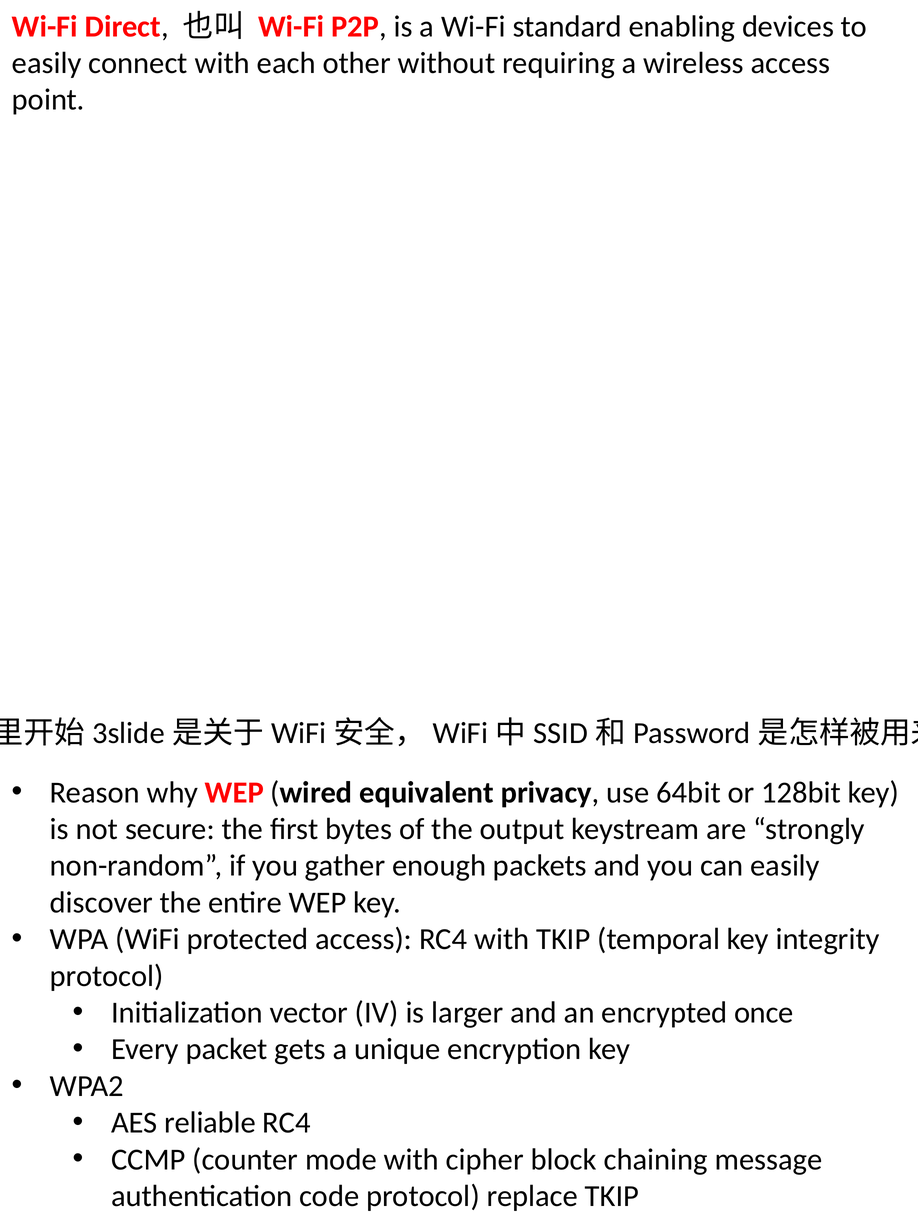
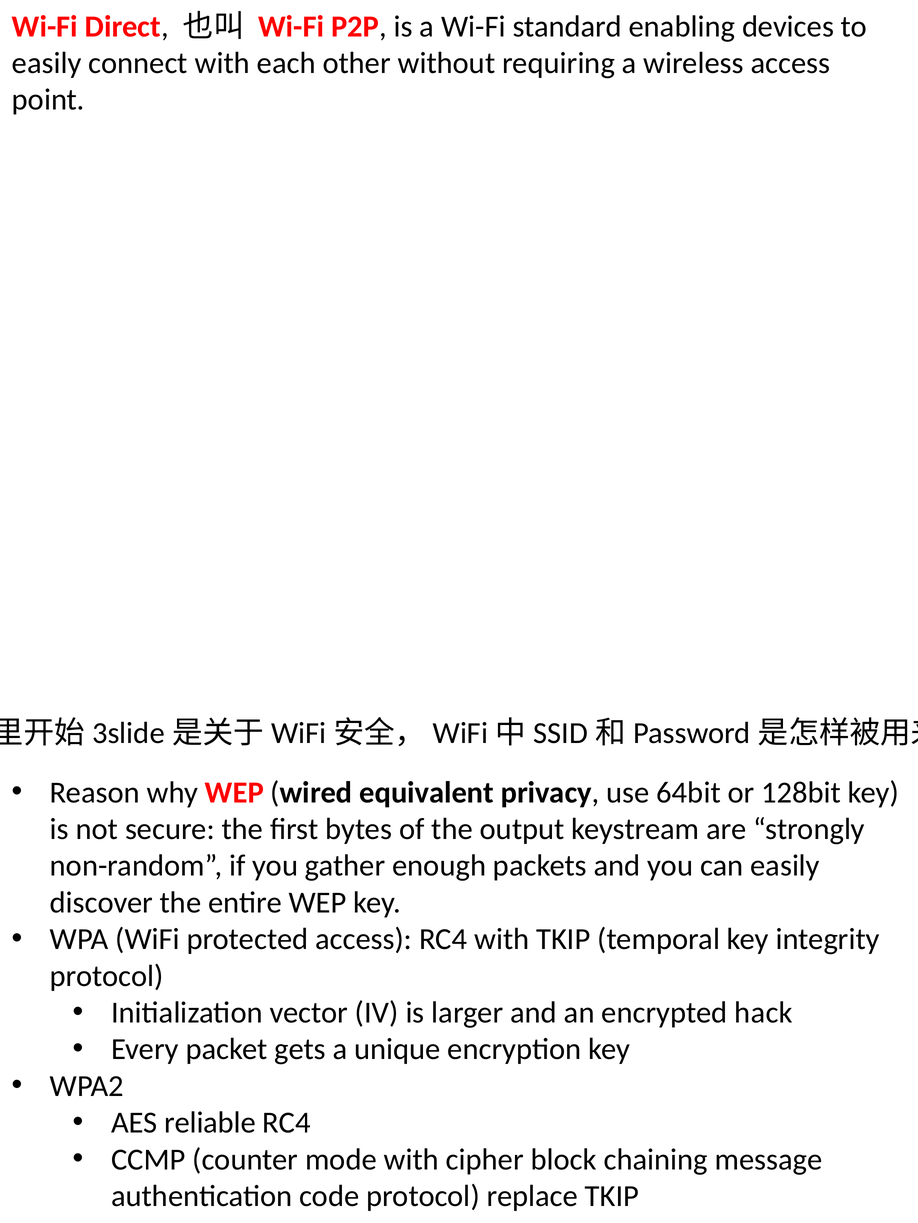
once: once -> hack (763, 1013)
